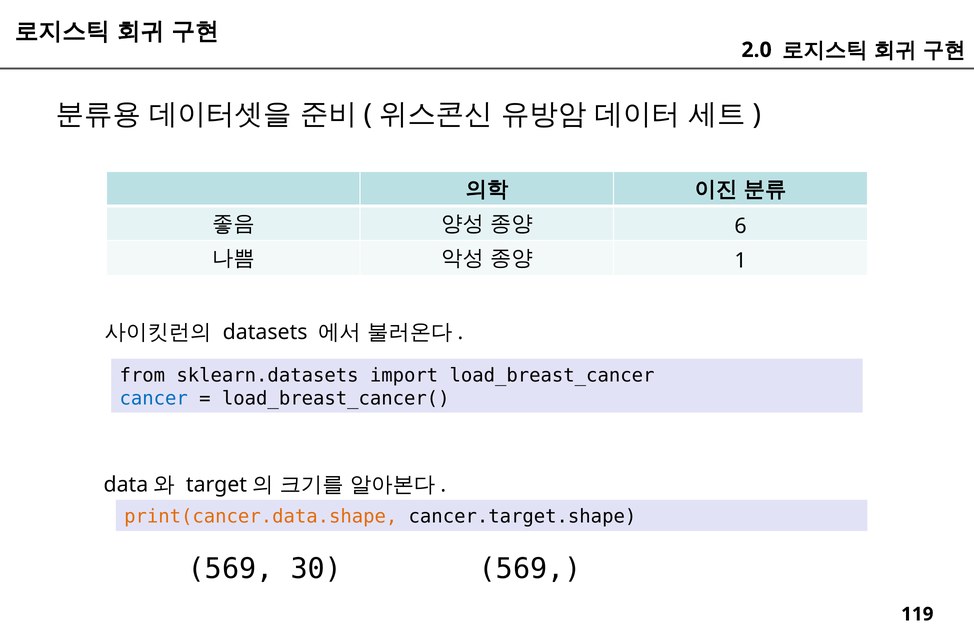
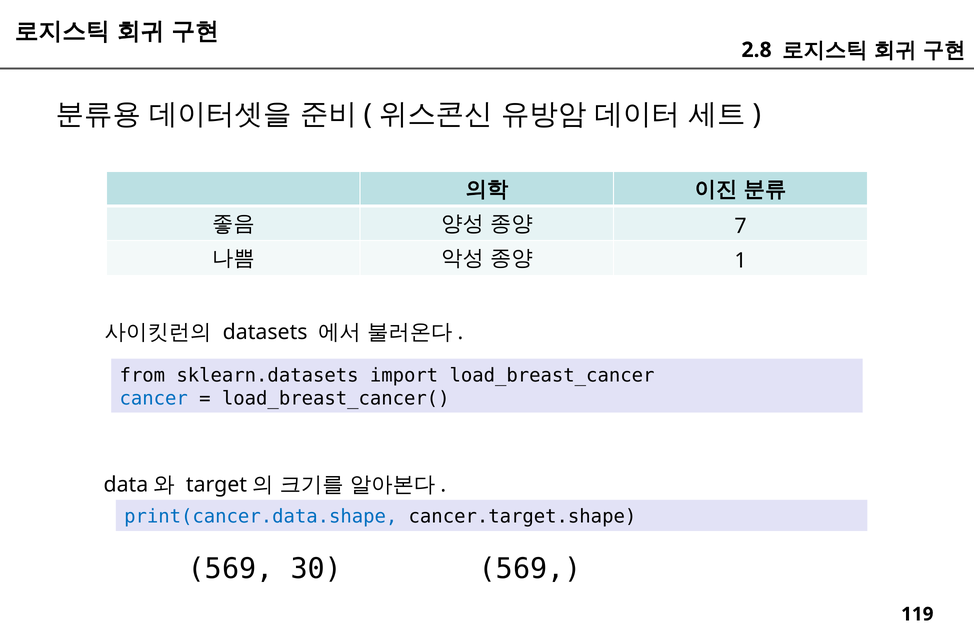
2.0: 2.0 -> 2.8 (757, 50)
6: 6 -> 7 (741, 226)
print(cancer.data.shape colour: orange -> blue (261, 516)
